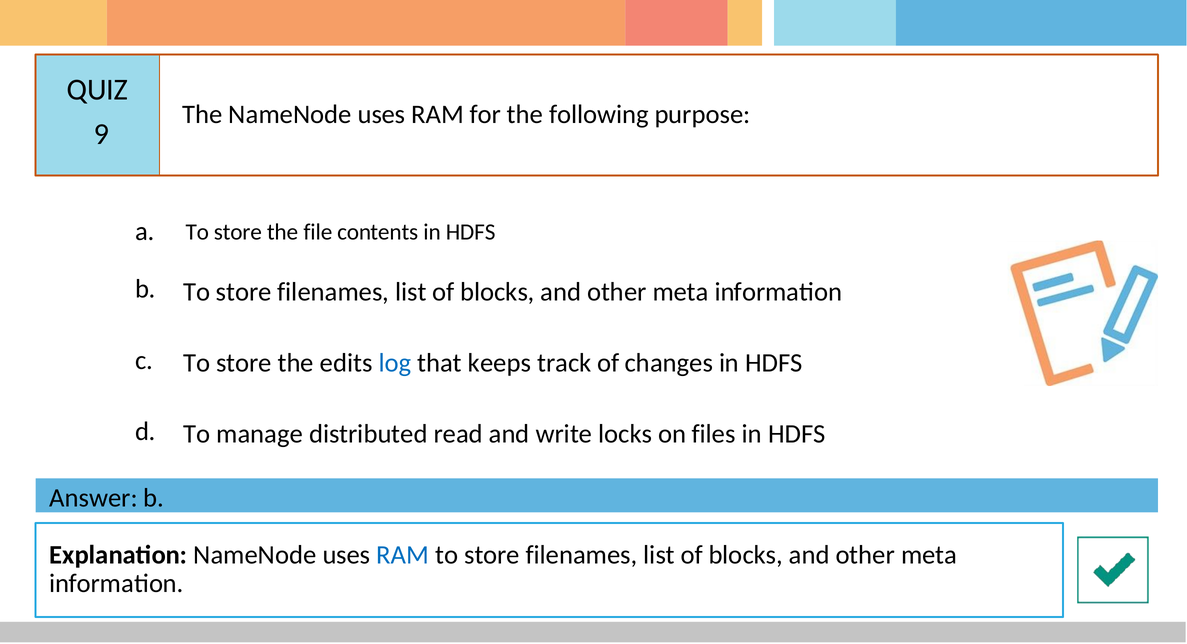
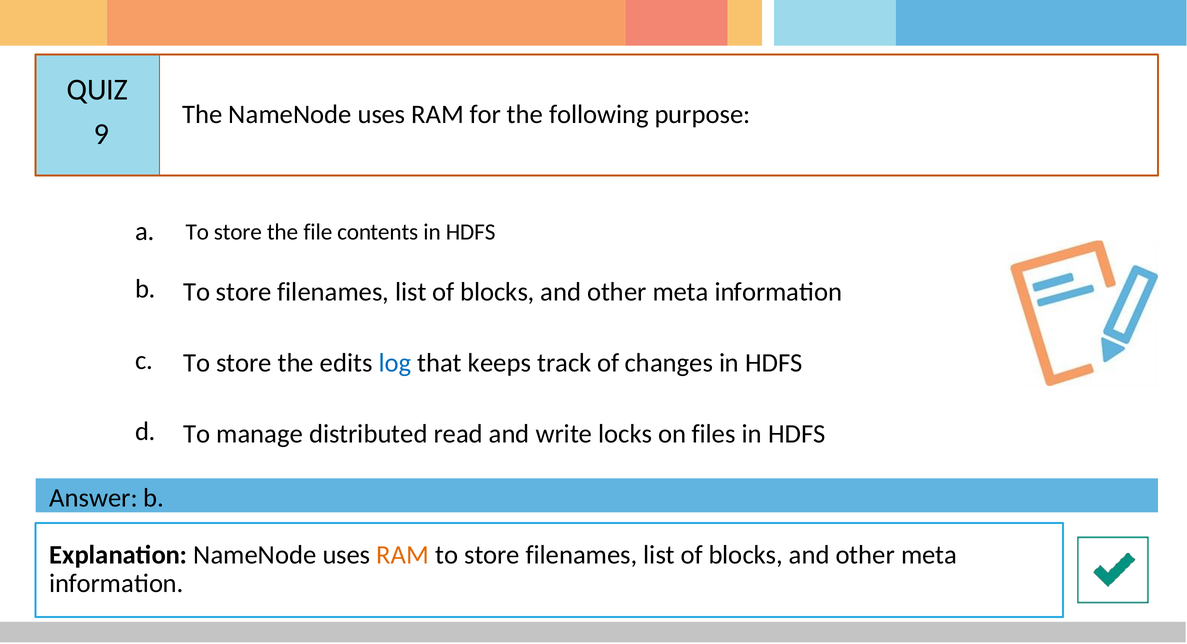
RAM colour: blue -> orange (403, 555)
